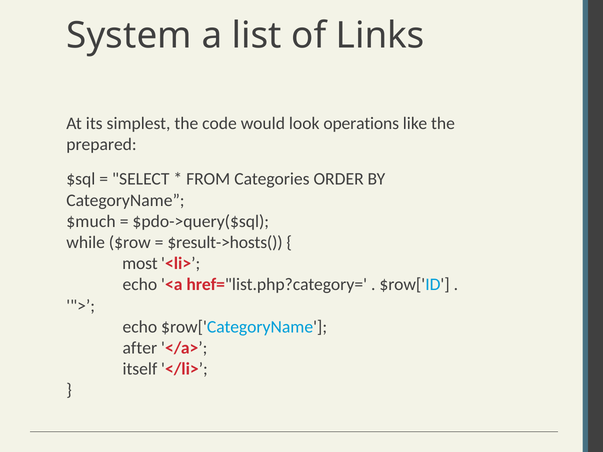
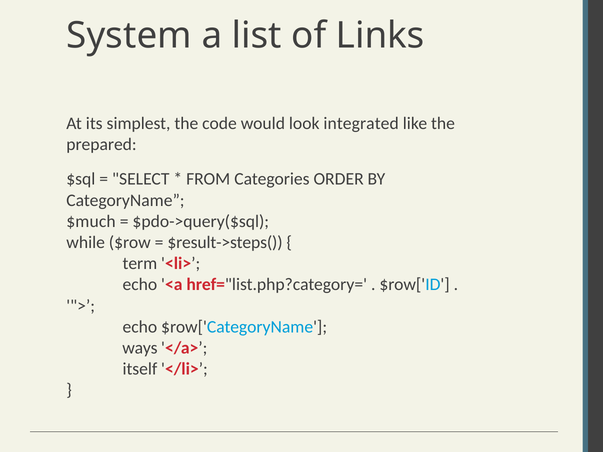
operations: operations -> integrated (361, 123)
$result->hosts(: $result->hosts( -> $result->steps( (225, 243)
most: most -> term (140, 264)
after: after -> ways (140, 348)
